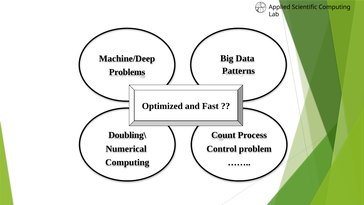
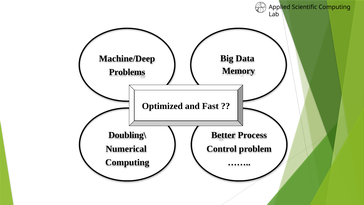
Patterns: Patterns -> Memory (239, 71)
Count: Count -> Better (223, 135)
